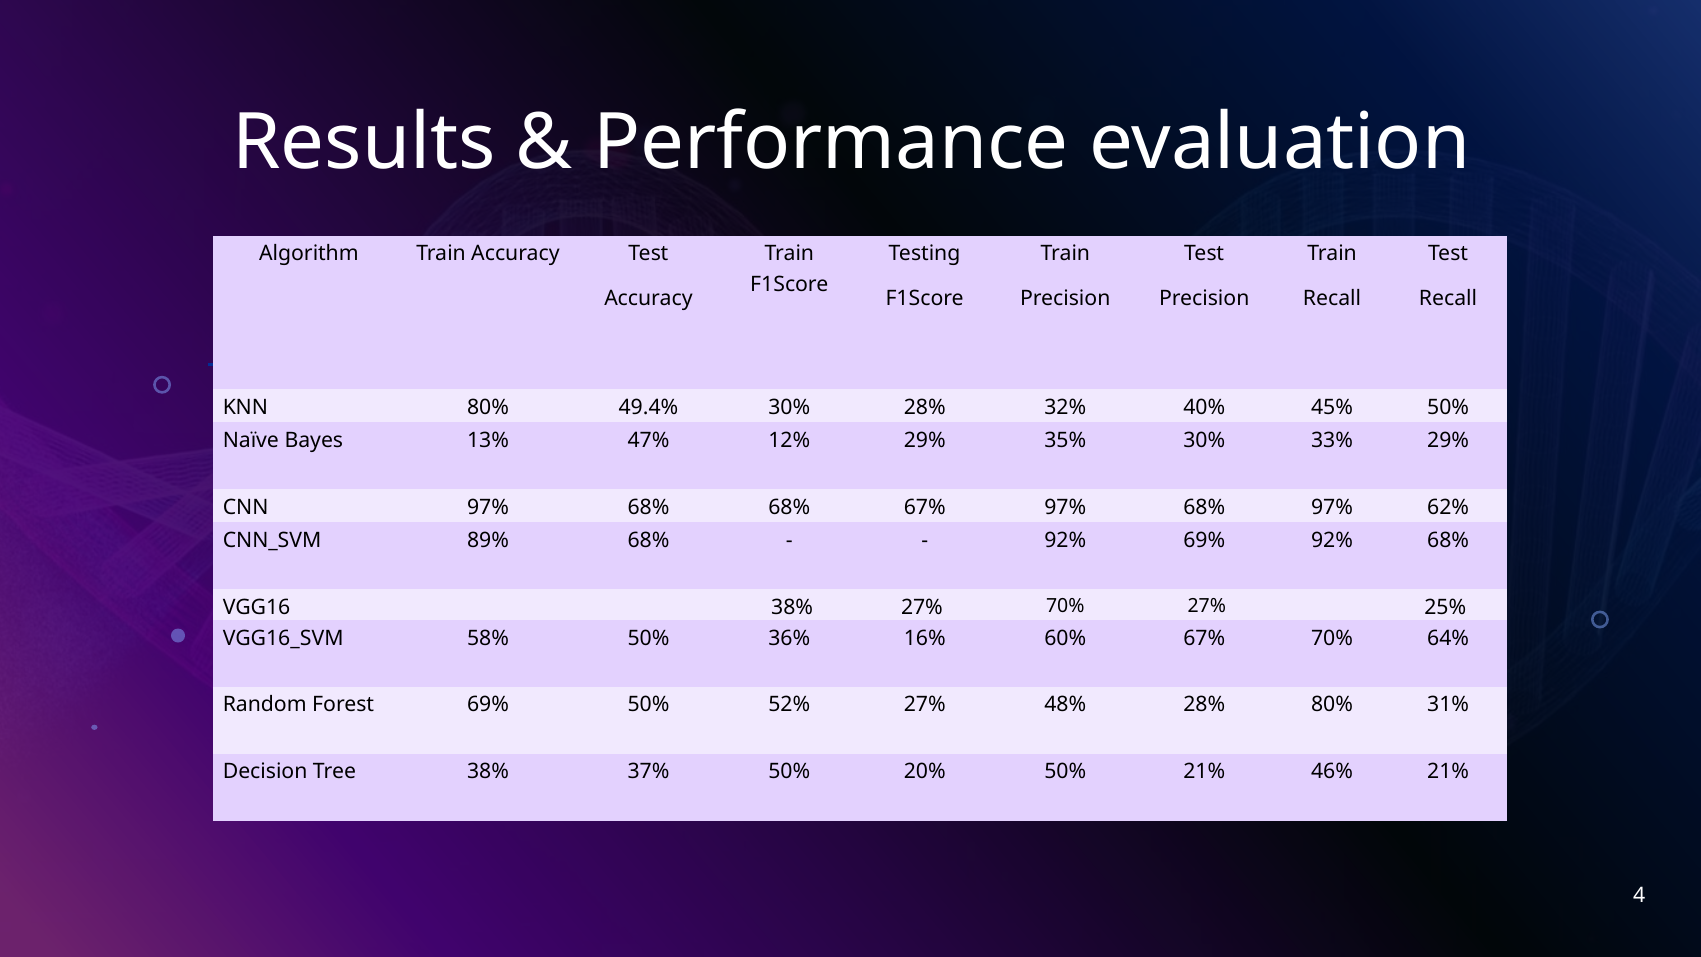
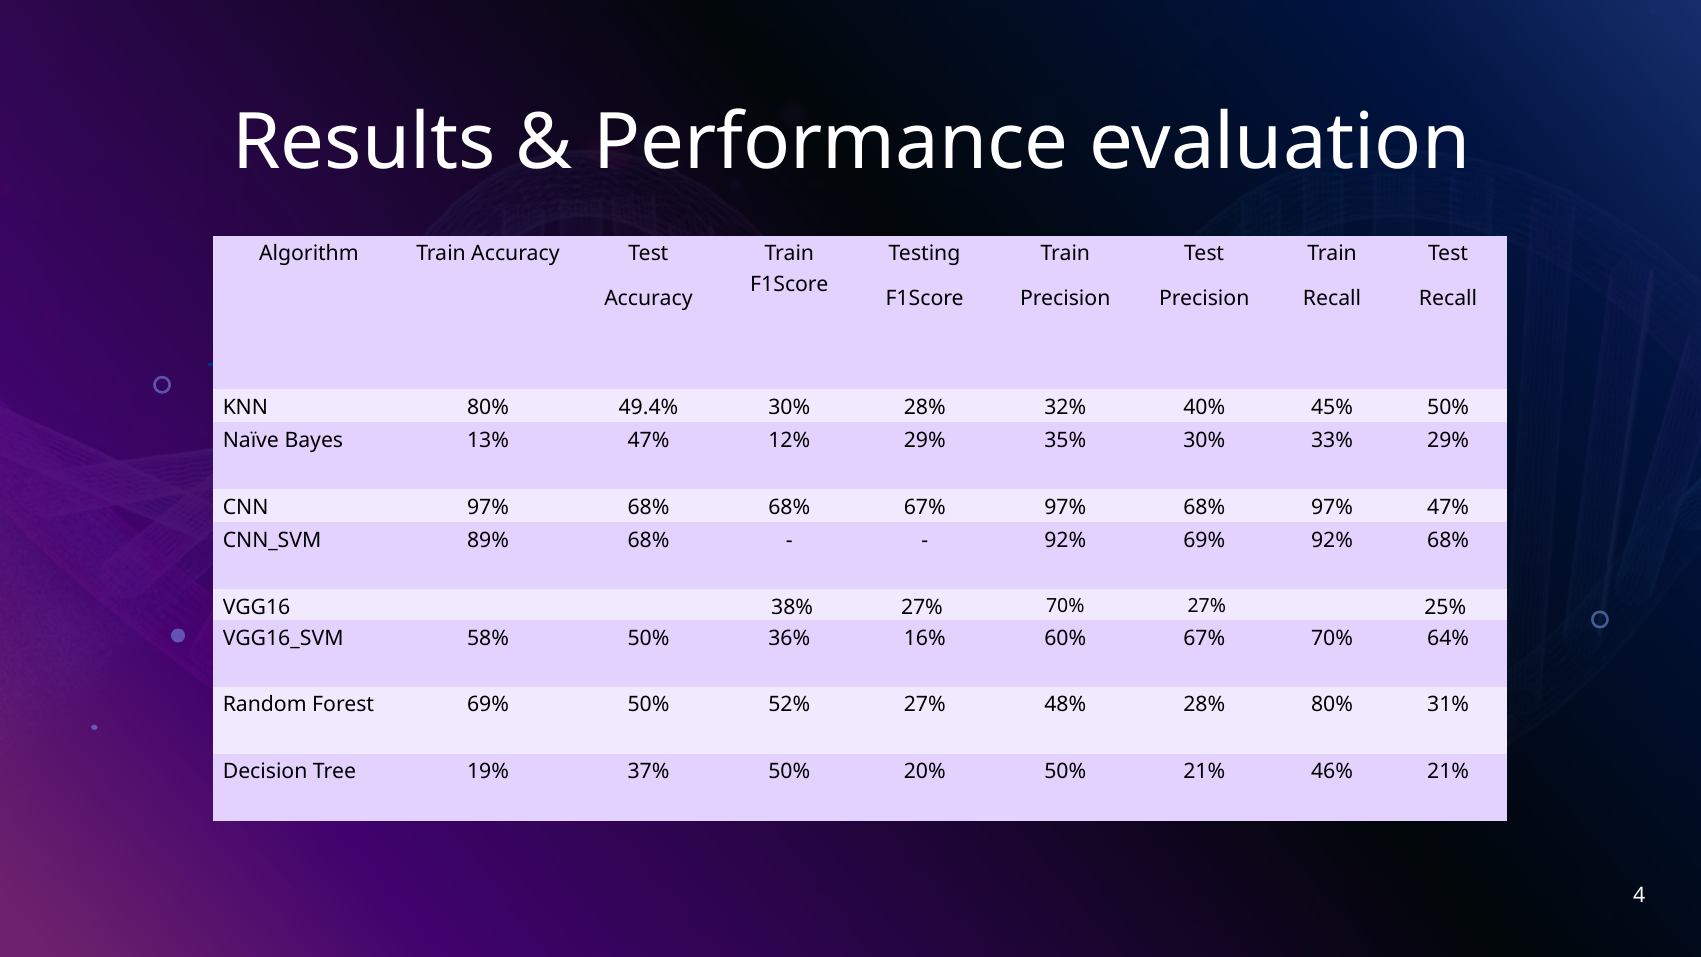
97% 62%: 62% -> 47% (1448, 507)
Tree 38%: 38% -> 19% (488, 772)
